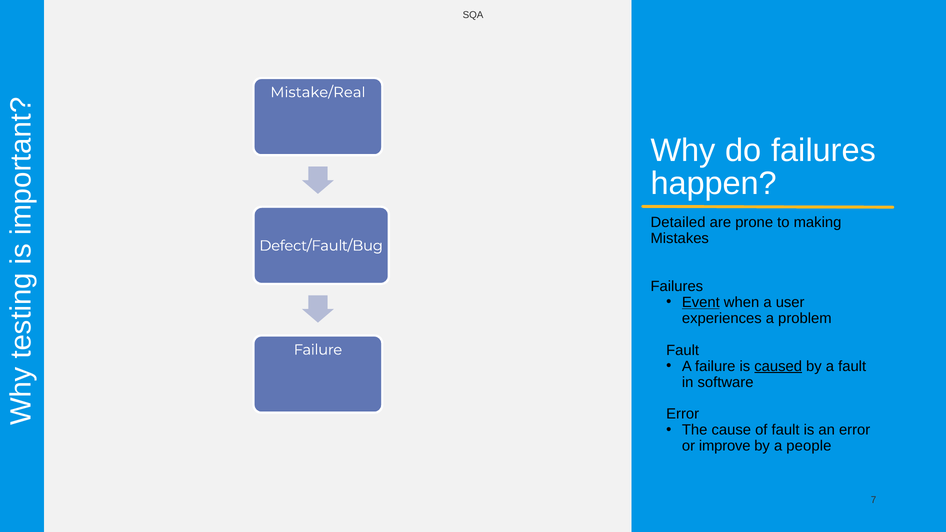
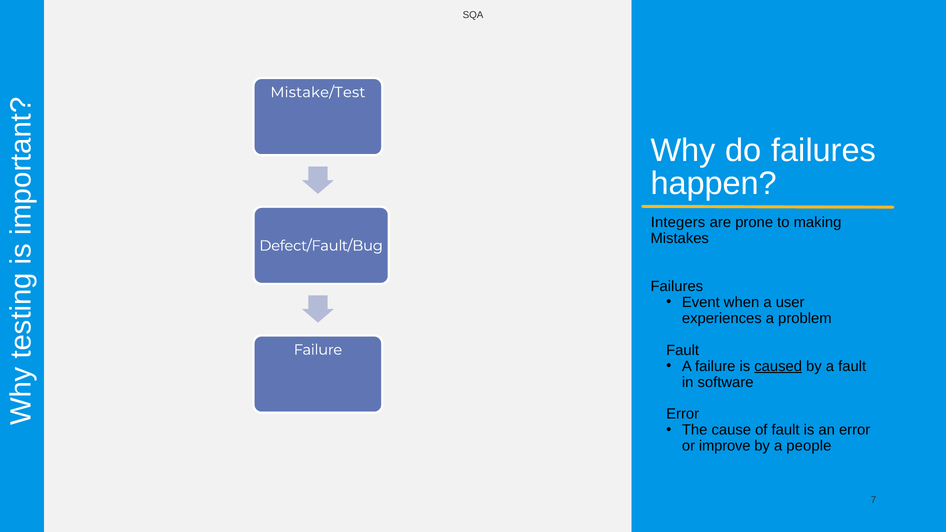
Mistake/Real: Mistake/Real -> Mistake/Test (318, 92)
Detailed: Detailed -> Integers (678, 223)
Event underline: present -> none (701, 302)
